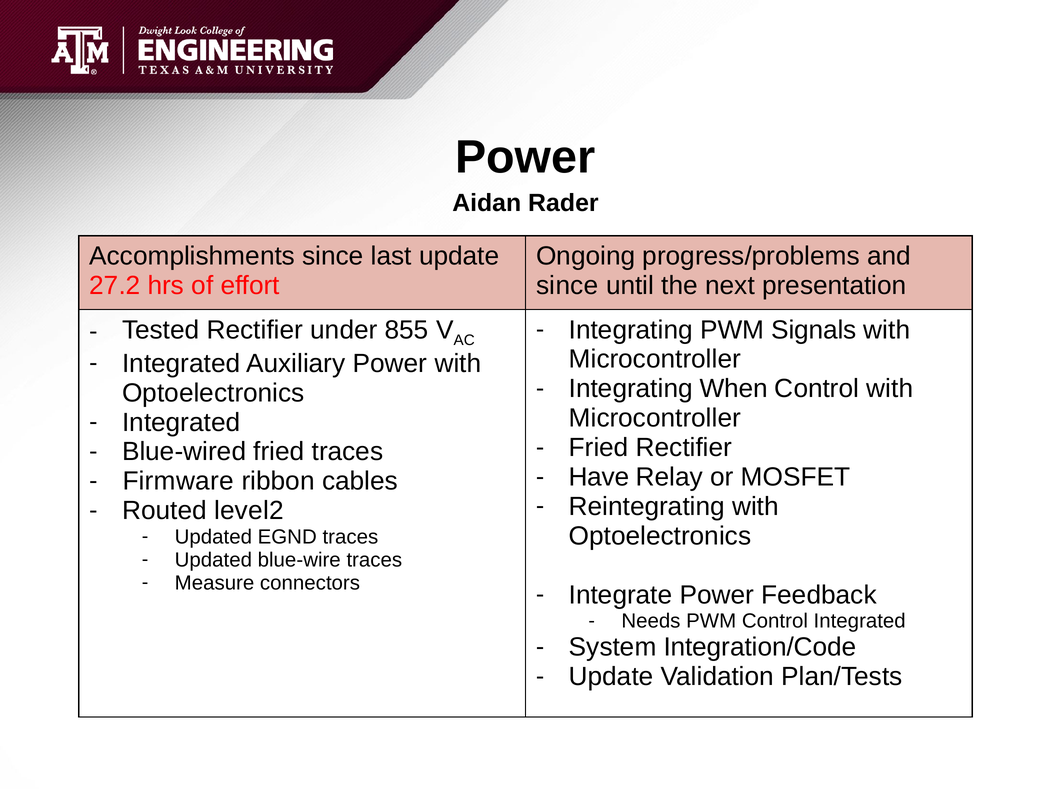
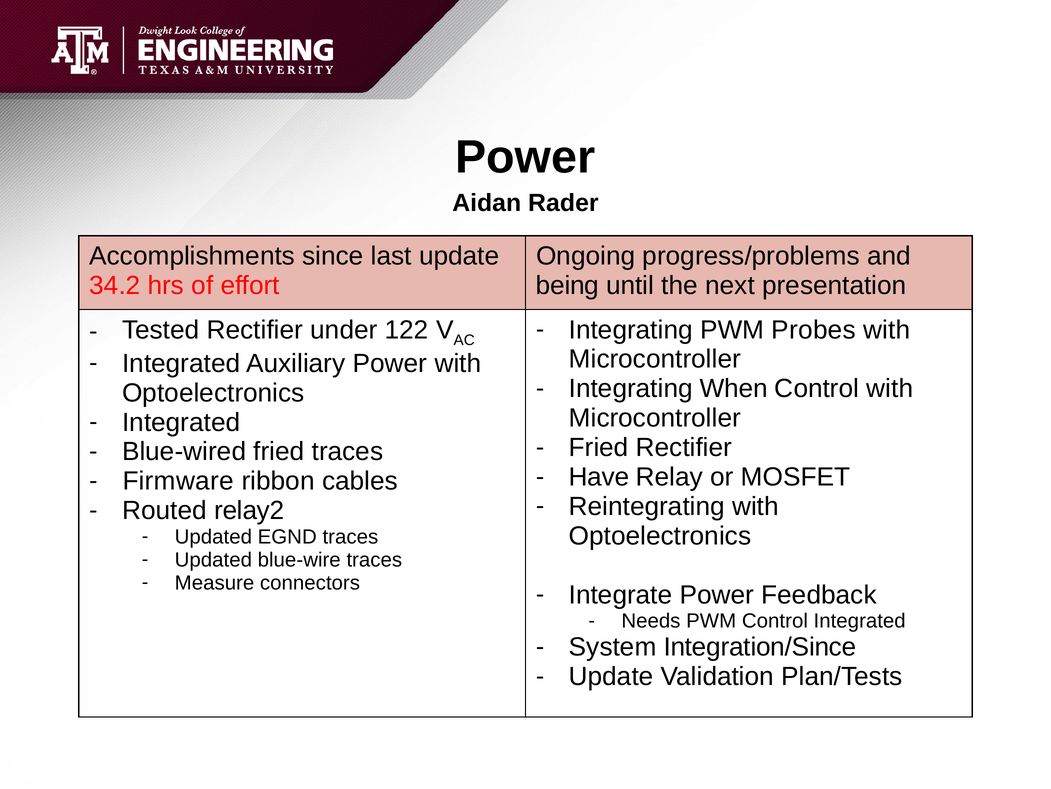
27.2: 27.2 -> 34.2 (115, 285)
since: since -> being (567, 285)
Signals: Signals -> Probes (814, 330)
855: 855 -> 122 (407, 330)
level2: level2 -> relay2 (249, 510)
Integration/Code: Integration/Code -> Integration/Since (760, 647)
